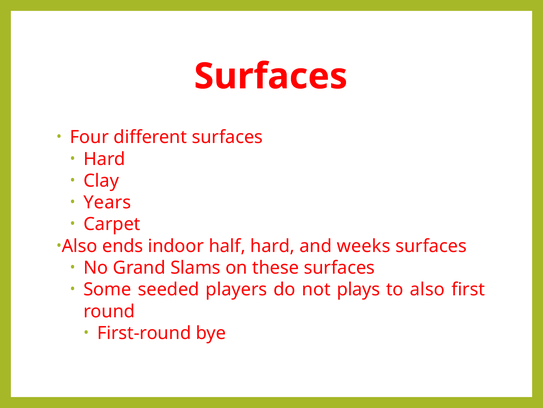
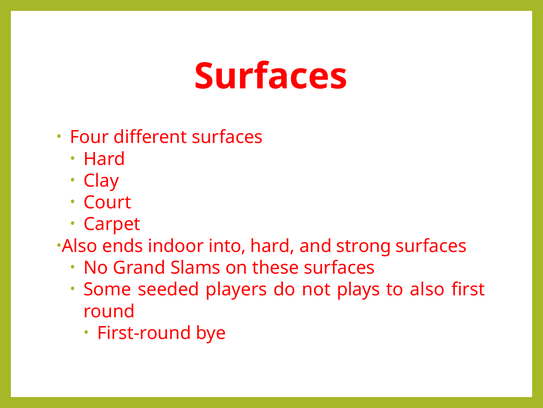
Years: Years -> Court (107, 202)
half: half -> into (227, 246)
weeks: weeks -> strong (364, 246)
